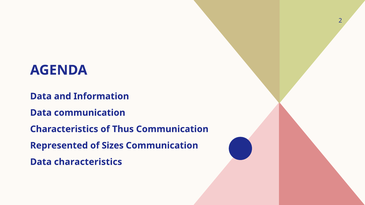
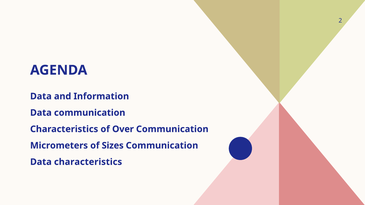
Thus: Thus -> Over (123, 129)
Represented: Represented -> Micrometers (59, 146)
